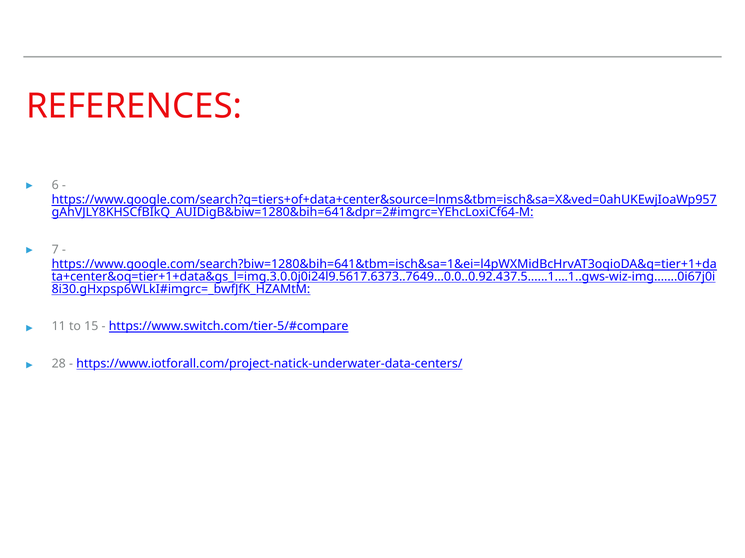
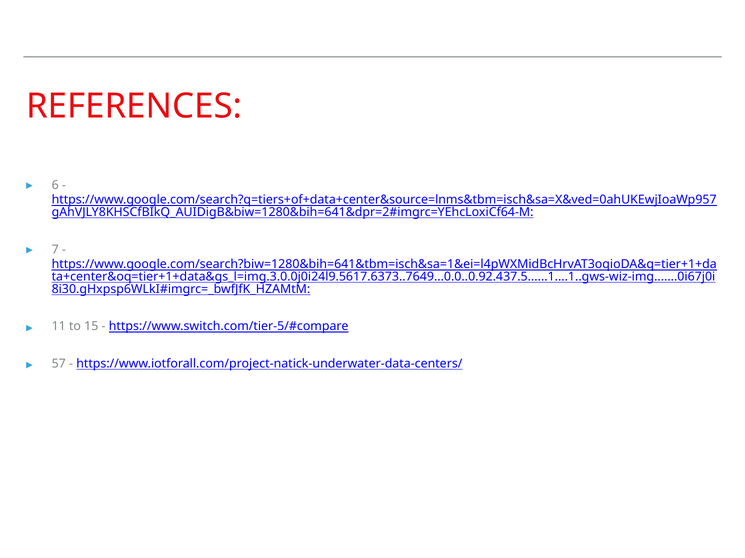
28: 28 -> 57 (59, 364)
